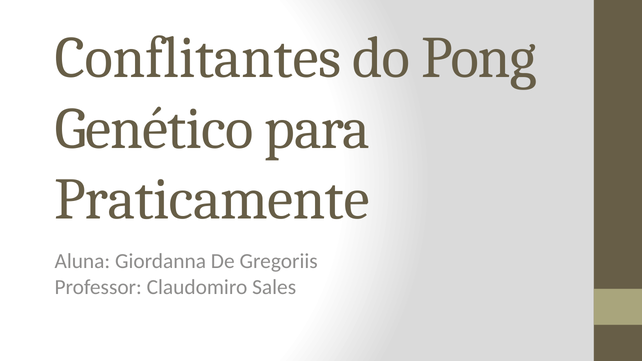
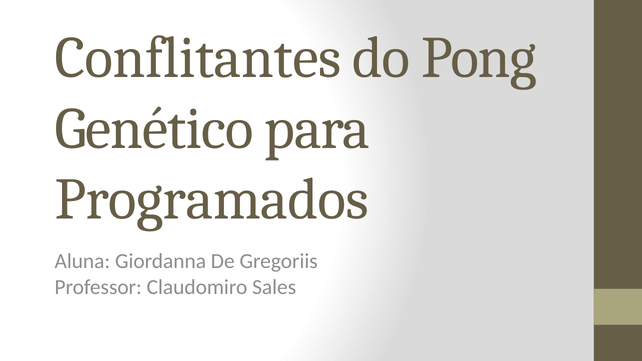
Praticamente: Praticamente -> Programados (212, 199)
